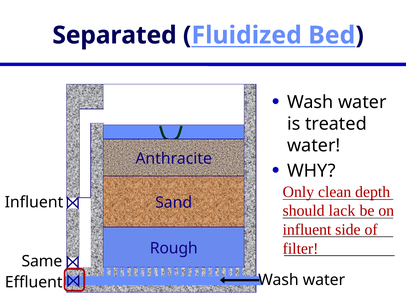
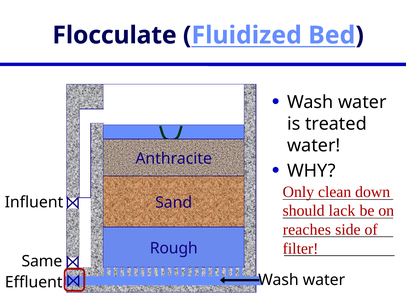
Separated: Separated -> Flocculate (114, 35)
depth: depth -> down (373, 191)
influent: influent -> reaches (307, 229)
